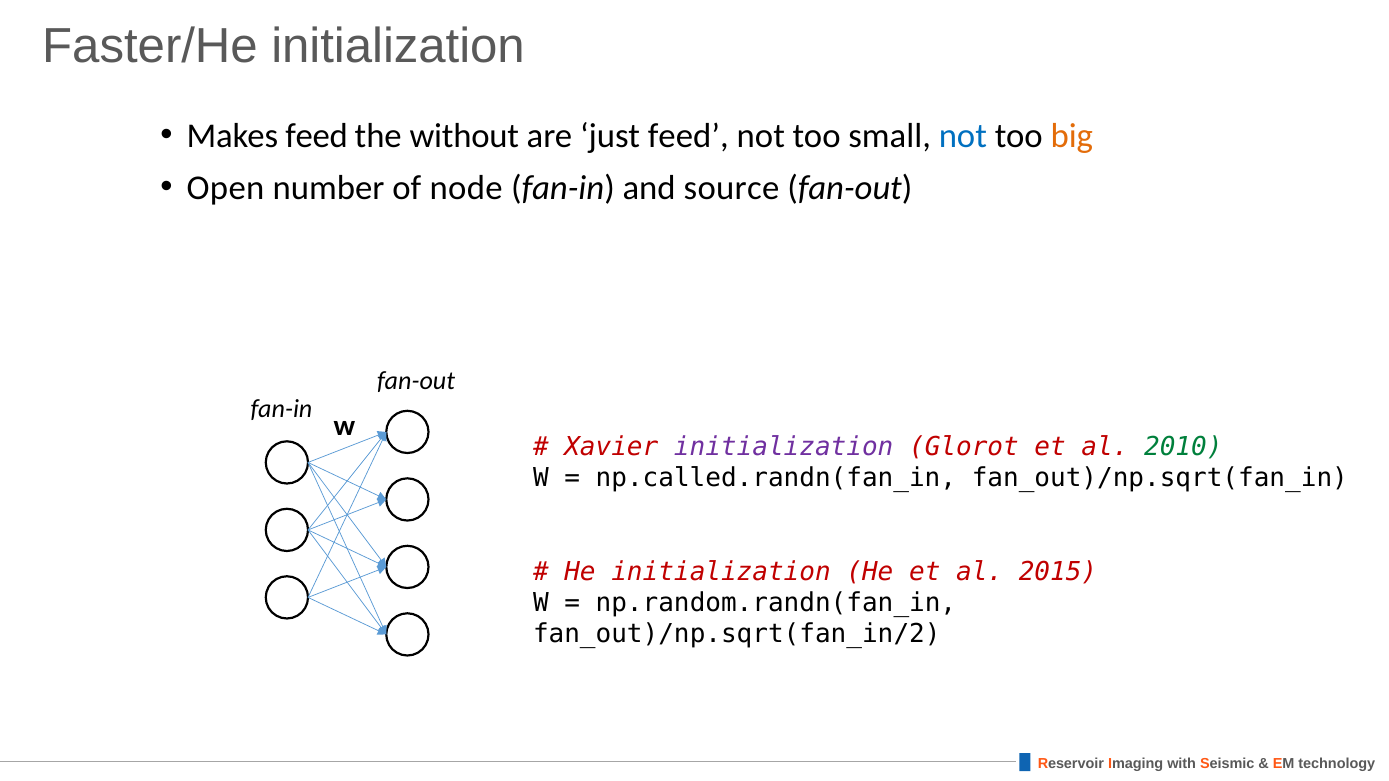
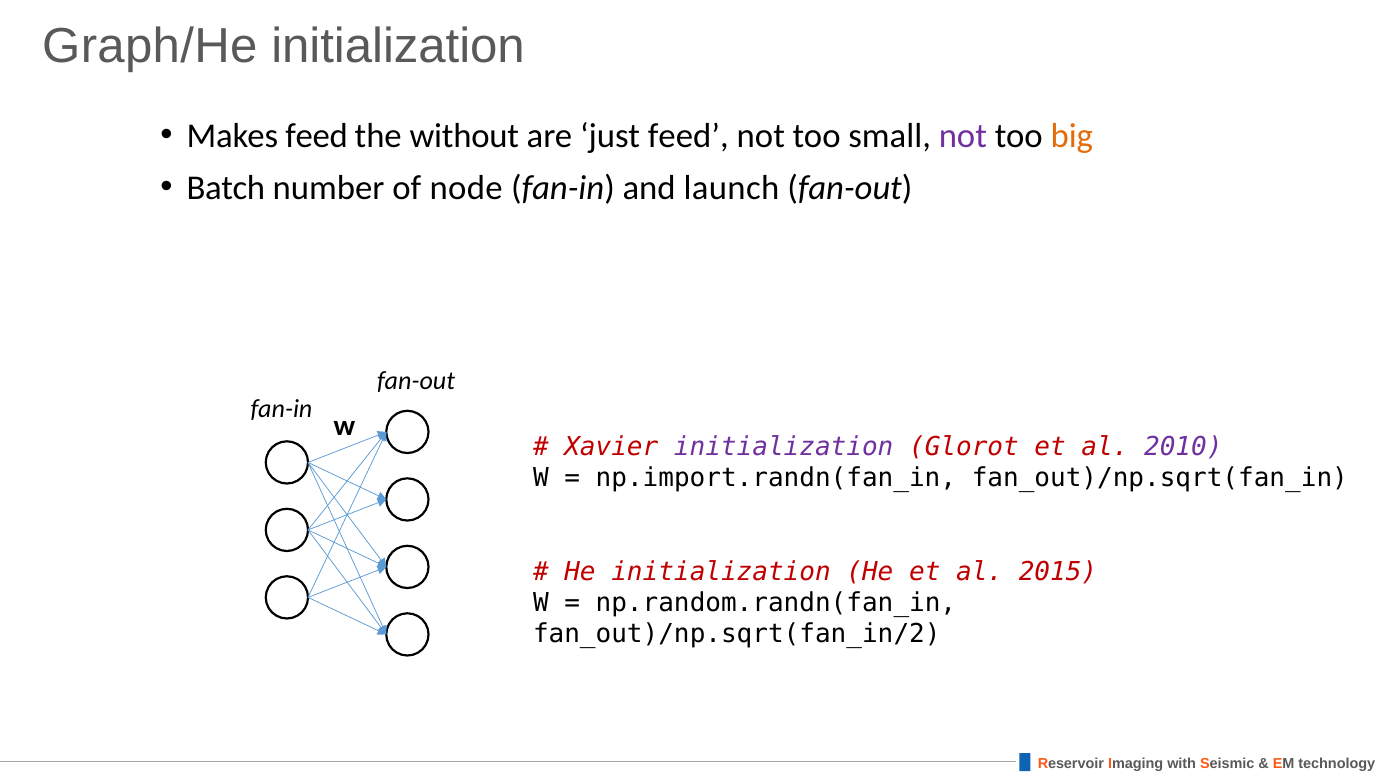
Faster/He: Faster/He -> Graph/He (150, 46)
not colour: blue -> purple (963, 136)
Open: Open -> Batch (226, 188)
source: source -> launch (731, 188)
2010 colour: green -> purple (1183, 447)
np.called.randn(fan_in: np.called.randn(fan_in -> np.import.randn(fan_in (776, 478)
